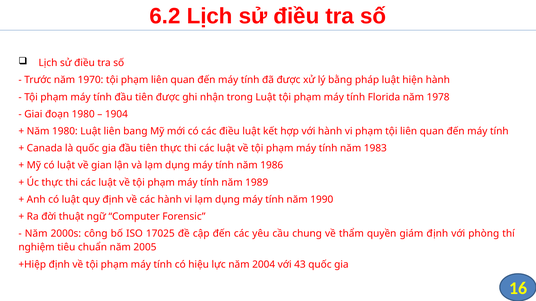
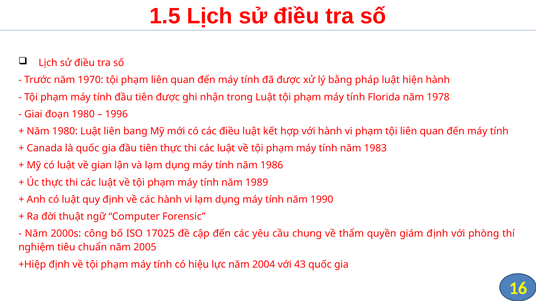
6.2: 6.2 -> 1.5 (165, 16)
1904: 1904 -> 1996 (116, 114)
